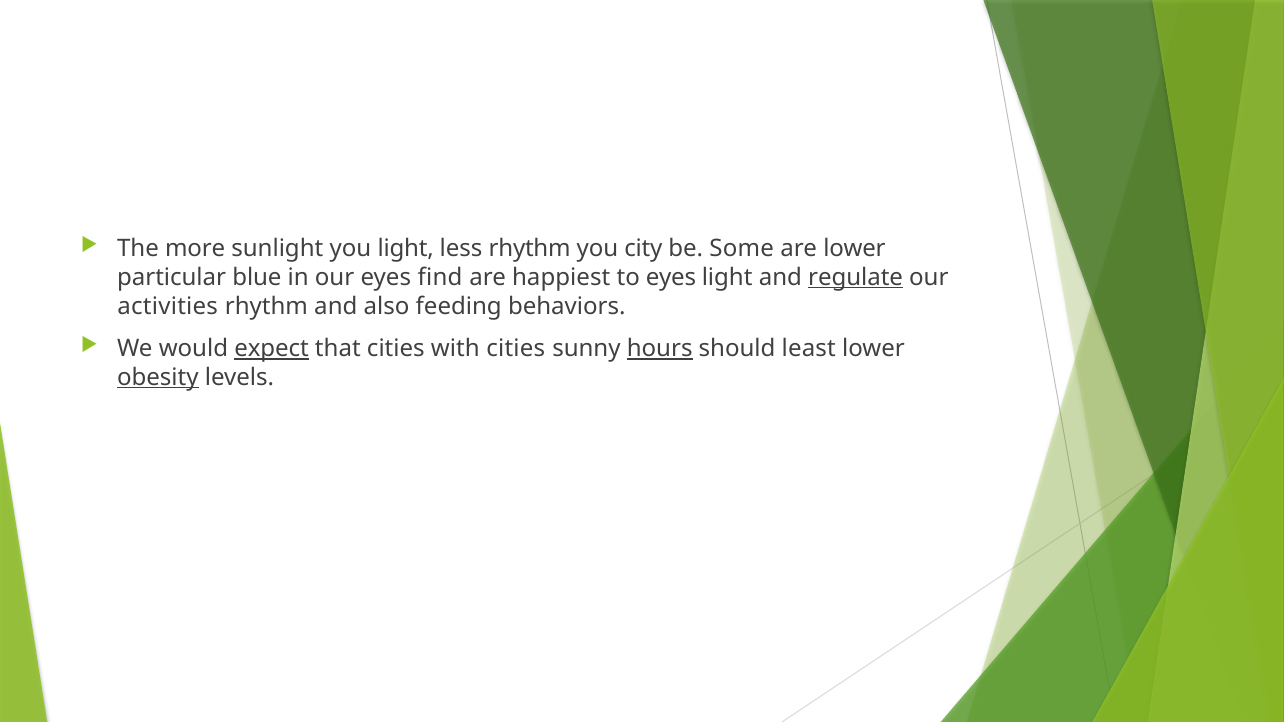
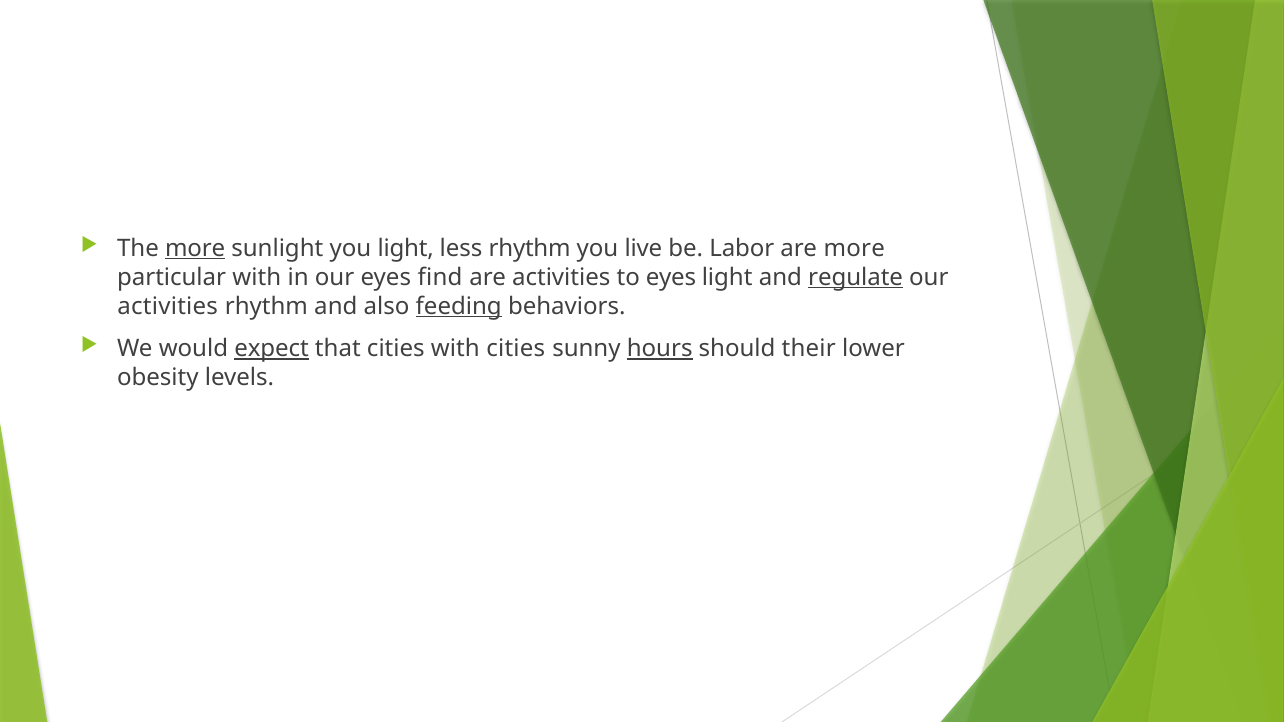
more underline: none -> present (195, 248)
city: city -> live (643, 248)
Some: Some -> Labor (742, 248)
are lower: lower -> more (854, 248)
particular blue: blue -> with (257, 277)
are happiest: happiest -> activities (561, 277)
feeding underline: none -> present (459, 306)
least: least -> their (809, 349)
obesity underline: present -> none (158, 377)
